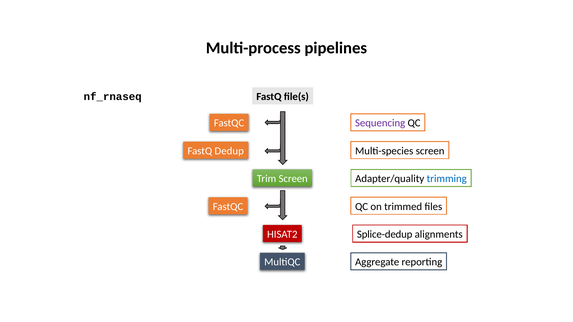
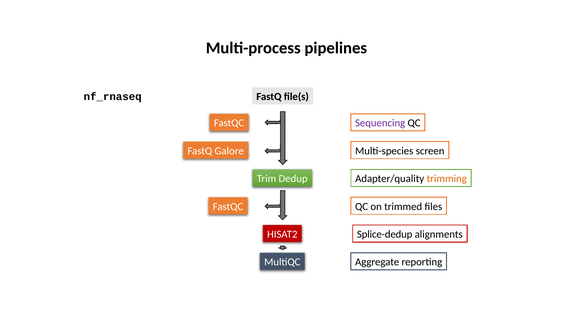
Dedup: Dedup -> Galore (229, 151)
Trim Screen: Screen -> Dedup (293, 179)
trimming colour: blue -> orange (447, 179)
